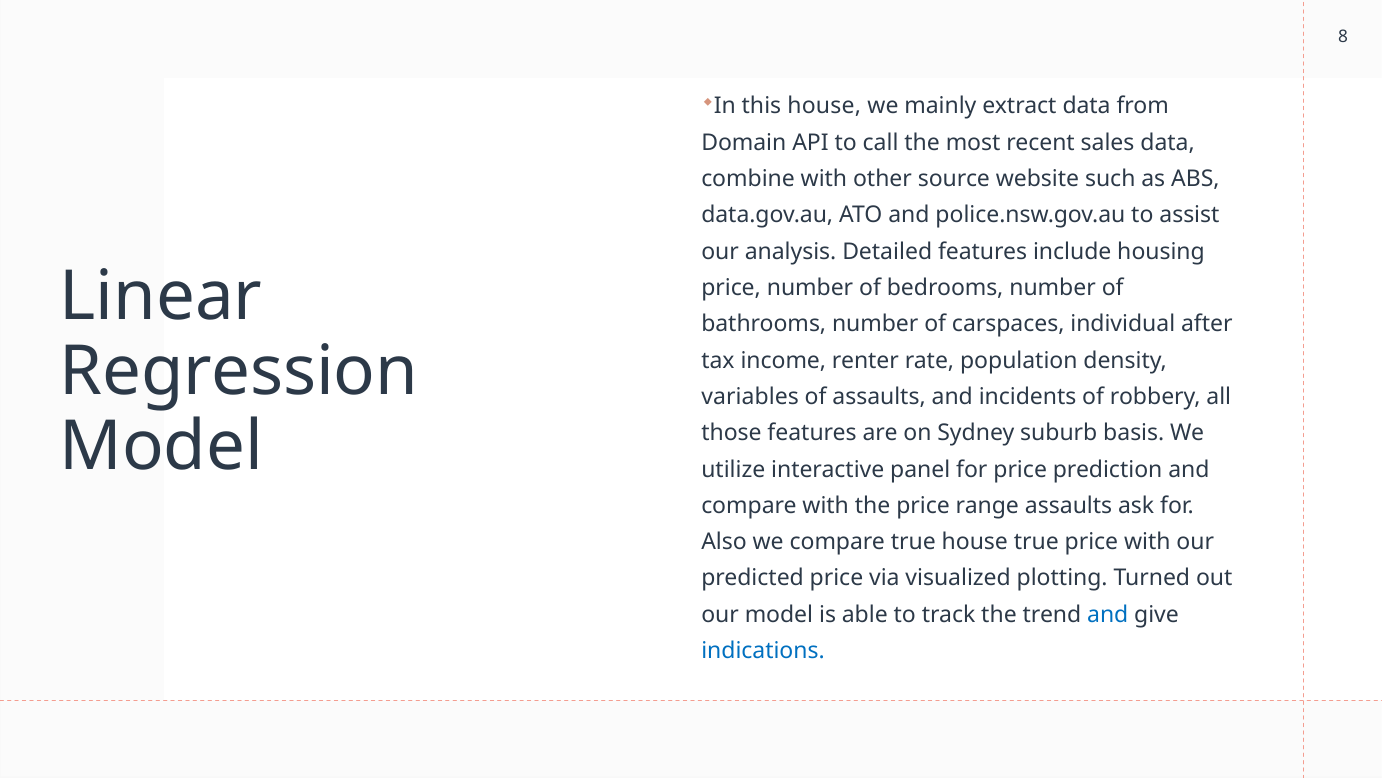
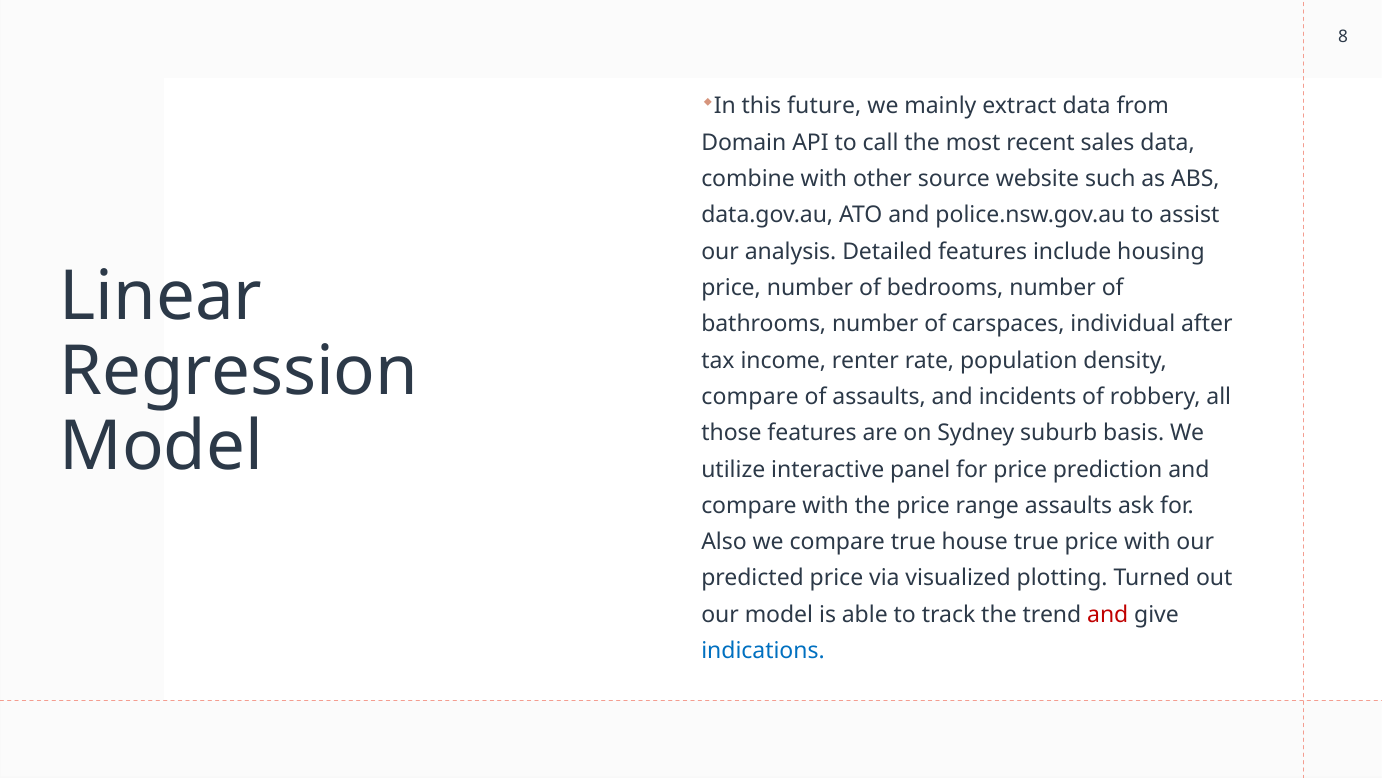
this house: house -> future (824, 106)
variables: variables -> compare (750, 397)
and colour: blue -> red (1108, 614)
